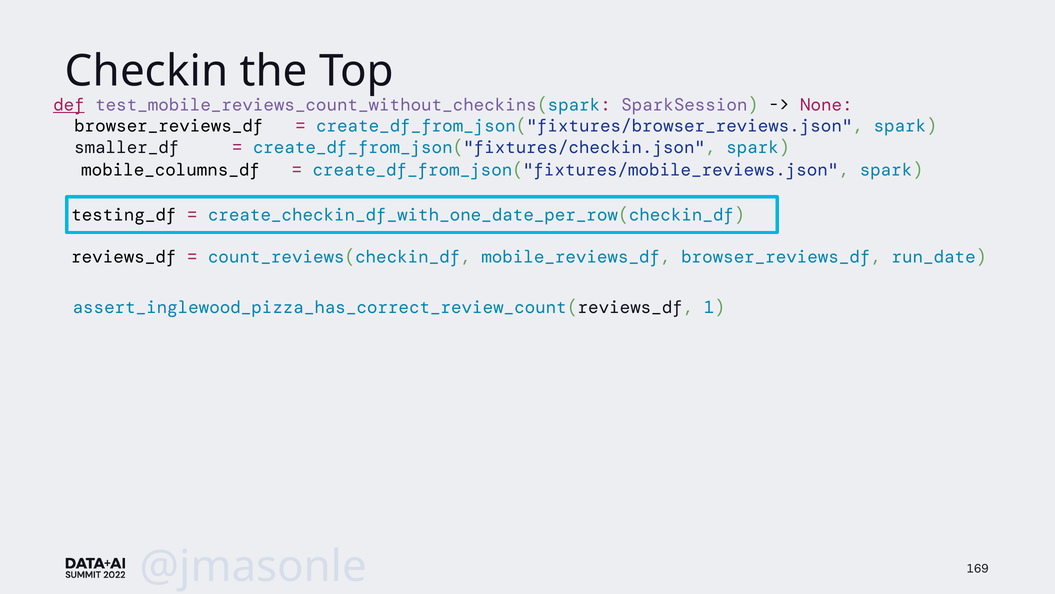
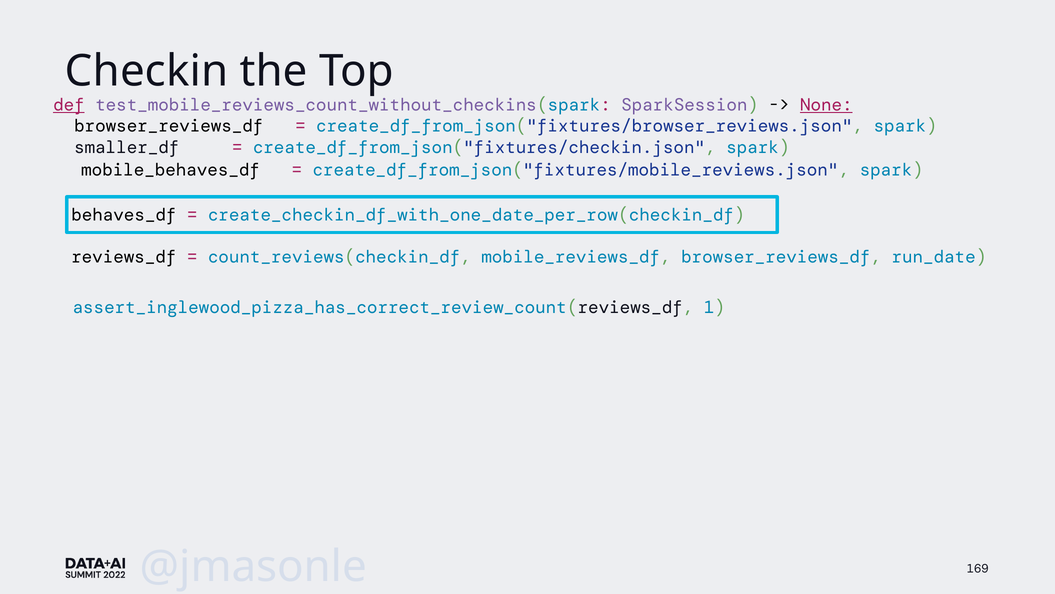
None underline: none -> present (826, 105)
mobile_columns_df: mobile_columns_df -> mobile_behaves_df (171, 170)
testing_df: testing_df -> behaves_df (124, 215)
